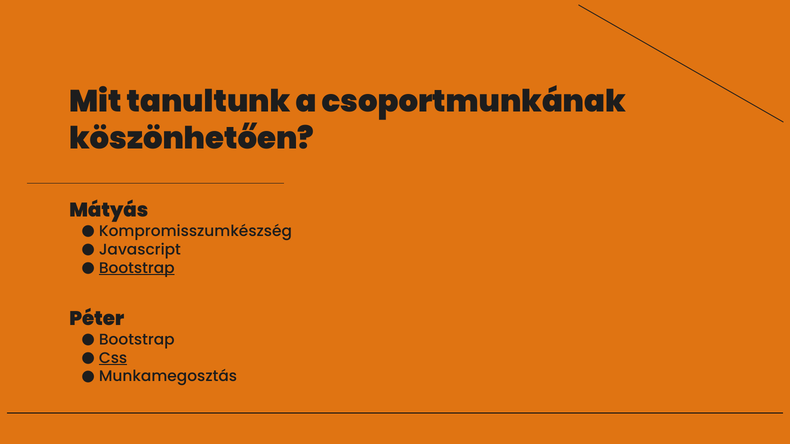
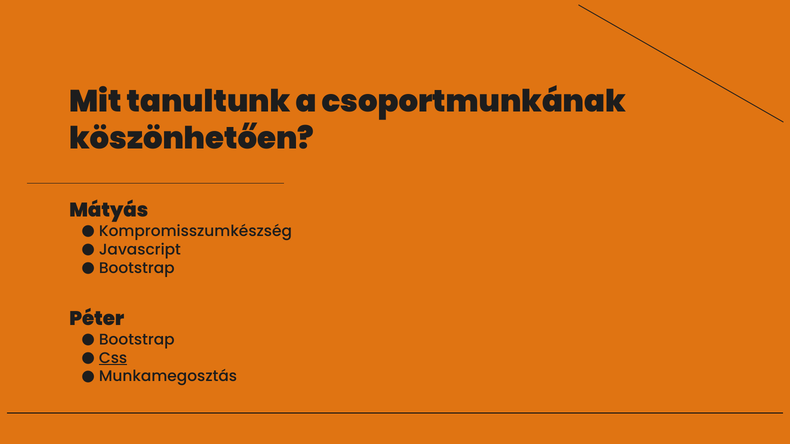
Bootstrap underline: present -> none (137, 268)
